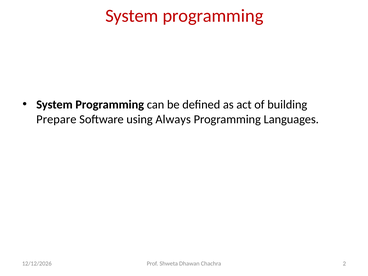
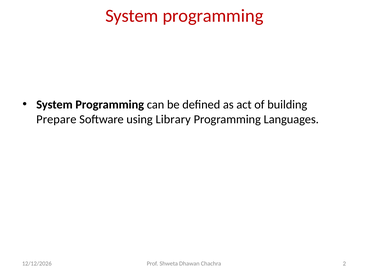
Always: Always -> Library (173, 119)
